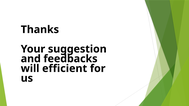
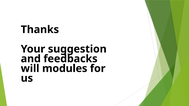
efficient: efficient -> modules (65, 69)
